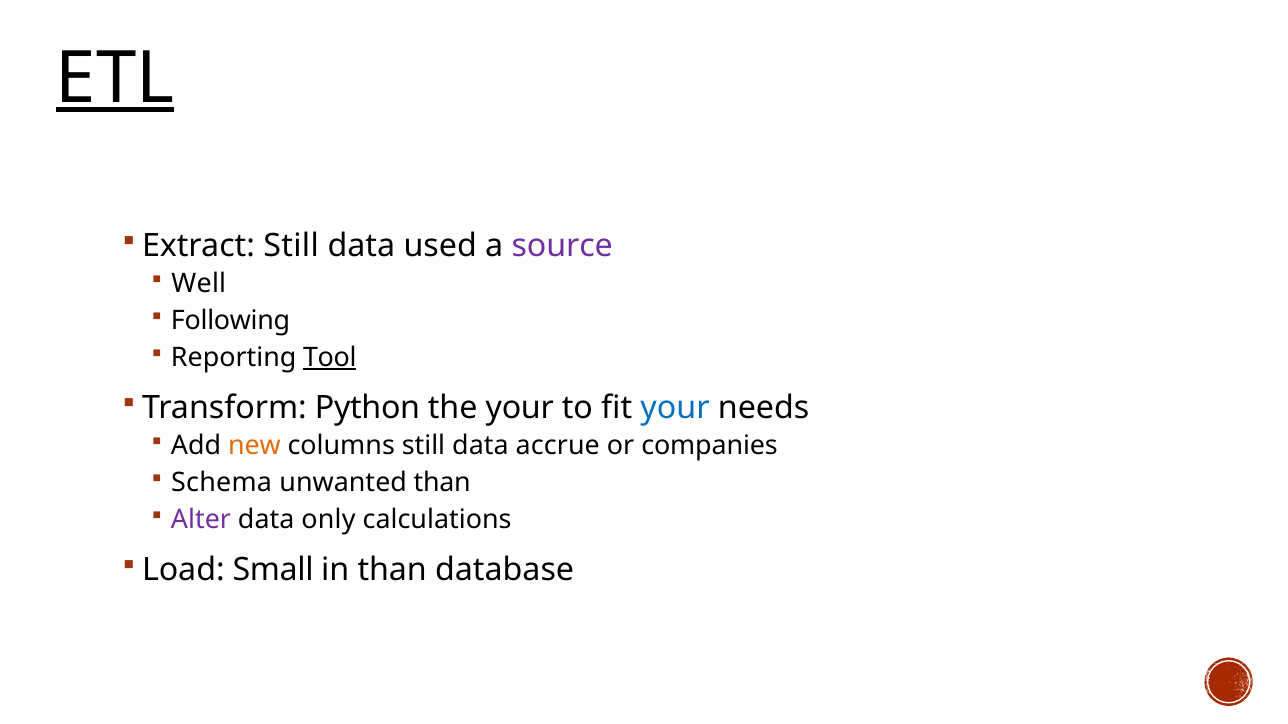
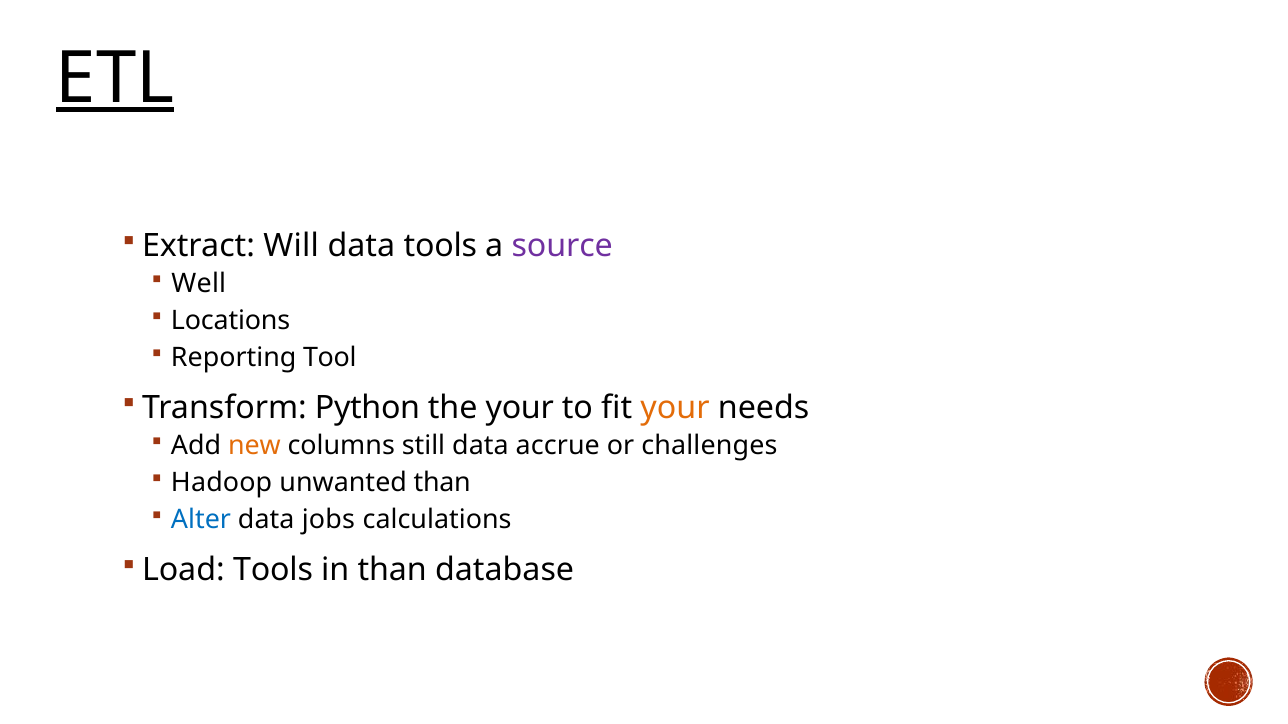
Extract Still: Still -> Will (291, 246)
data used: used -> tools (440, 246)
Following: Following -> Locations (231, 321)
Tool underline: present -> none (330, 358)
your colour: blue -> orange (675, 408)
companies: companies -> challenges (709, 446)
Schema: Schema -> Hadoop (222, 483)
Alter colour: purple -> blue (201, 520)
only: only -> jobs (328, 520)
Load Small: Small -> Tools (273, 570)
